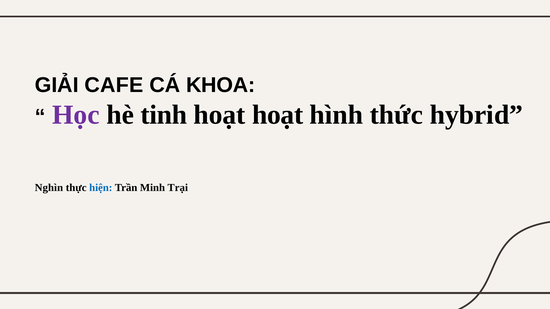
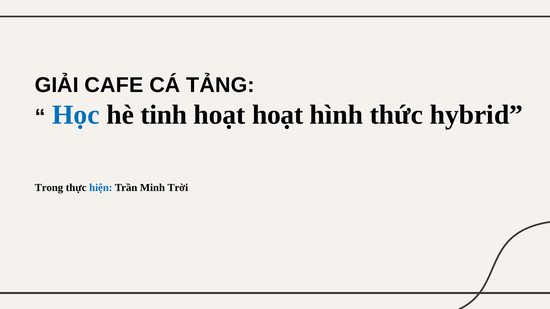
KHOA: KHOA -> TẢNG (220, 85)
Học colour: purple -> blue (76, 115)
Nghìn: Nghìn -> Trong (49, 188)
Trại: Trại -> Trời (178, 188)
